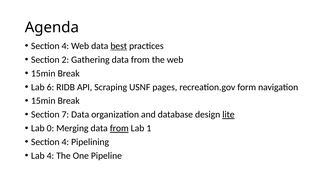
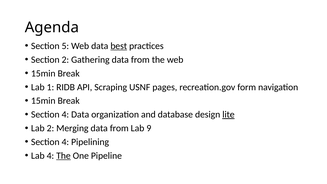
4: 4 -> 5 (65, 46)
6: 6 -> 1 (50, 87)
7: 7 -> 4 (65, 114)
Lab 0: 0 -> 2 (50, 128)
from underline: present -> none (119, 128)
1: 1 -> 9 (149, 128)
The underline: none -> present (63, 156)
